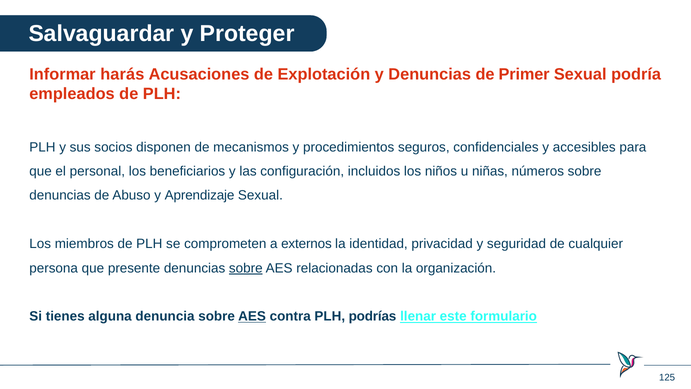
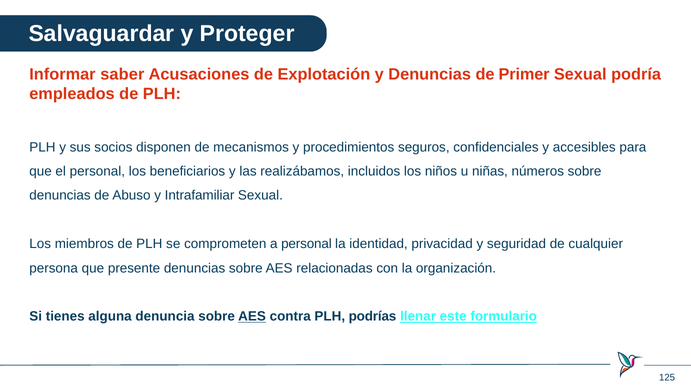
harás: harás -> saber (122, 74)
configuración: configuración -> realizábamos (302, 171)
Aprendizaje: Aprendizaje -> Intrafamiliar (200, 195)
a externos: externos -> personal (306, 244)
sobre underline: present -> none (246, 268)
